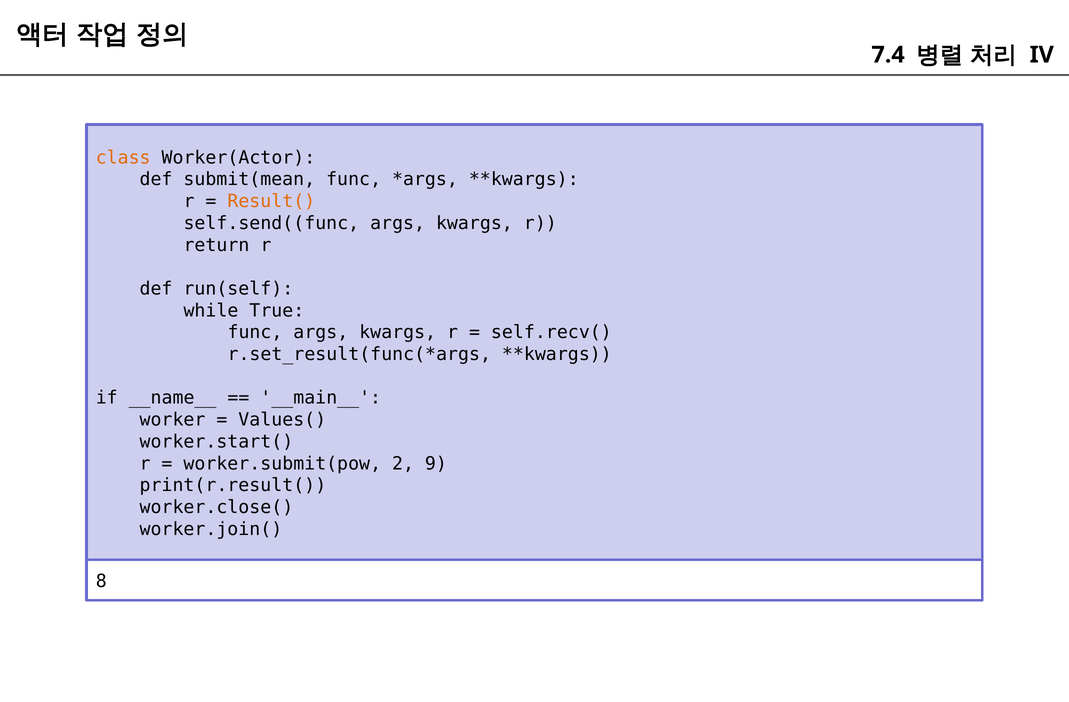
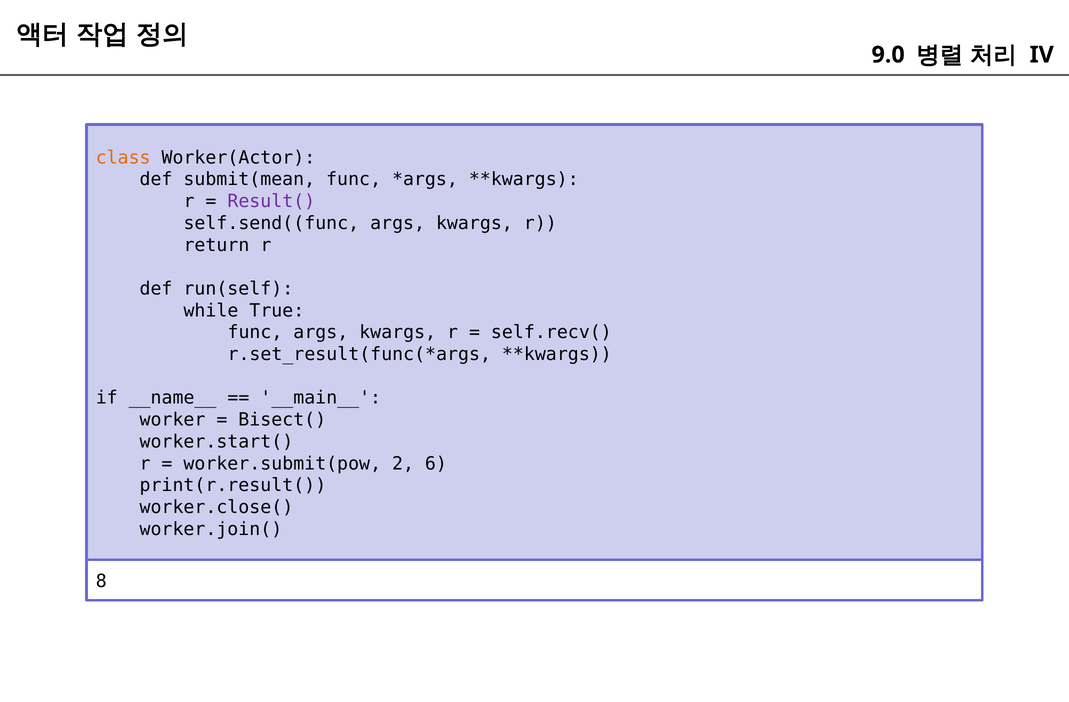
7.4: 7.4 -> 9.0 (888, 55)
Result( colour: orange -> purple (271, 201)
Values(: Values( -> Bisect( (282, 420)
9: 9 -> 6 (436, 464)
